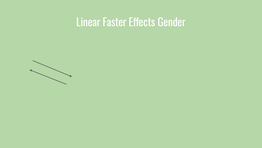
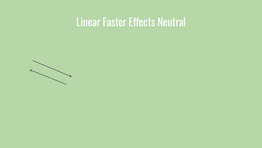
Gender: Gender -> Neutral (172, 23)
